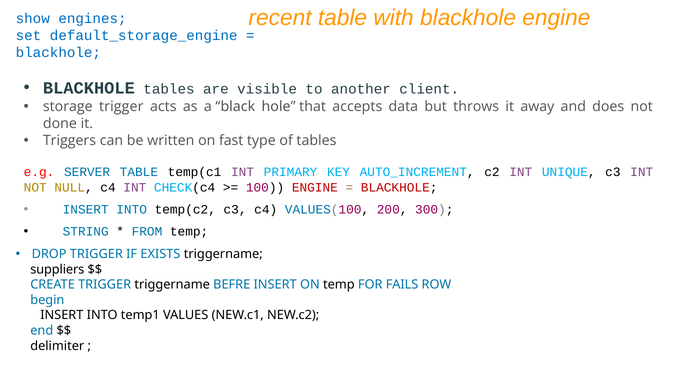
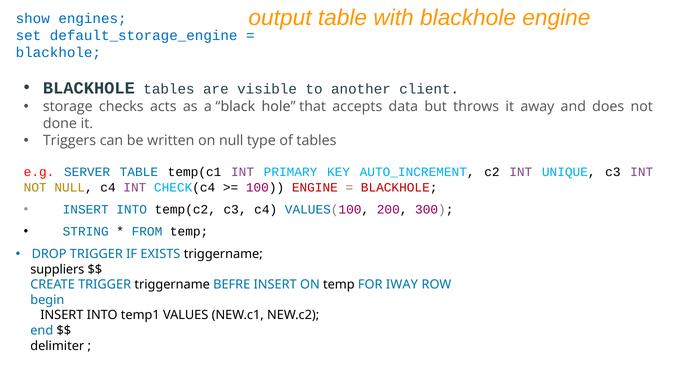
recent: recent -> output (280, 18)
storage trigger: trigger -> checks (121, 107)
on fast: fast -> null (231, 141)
FAILS: FAILS -> IWAY (402, 285)
